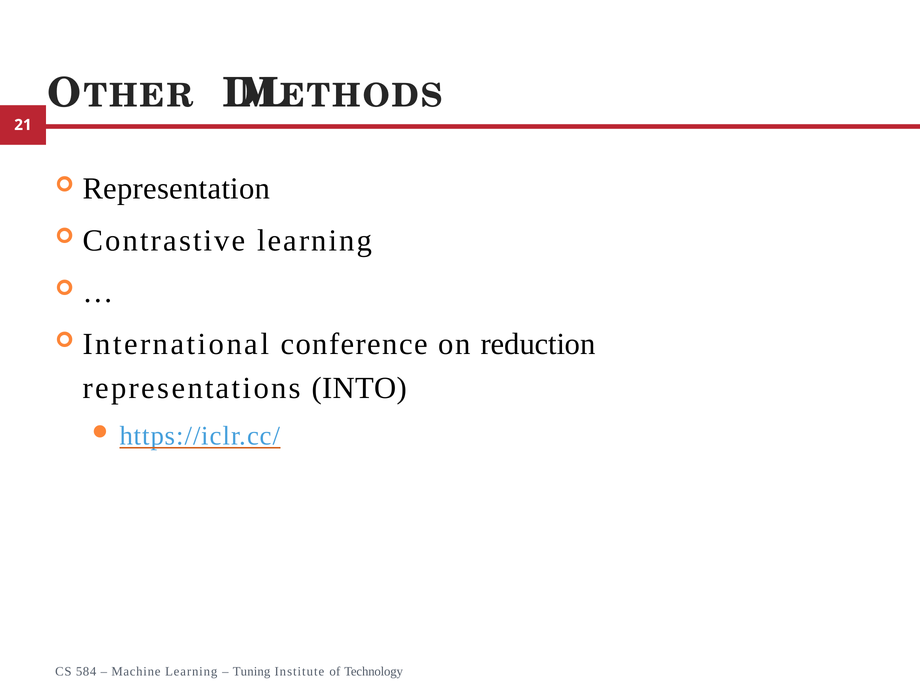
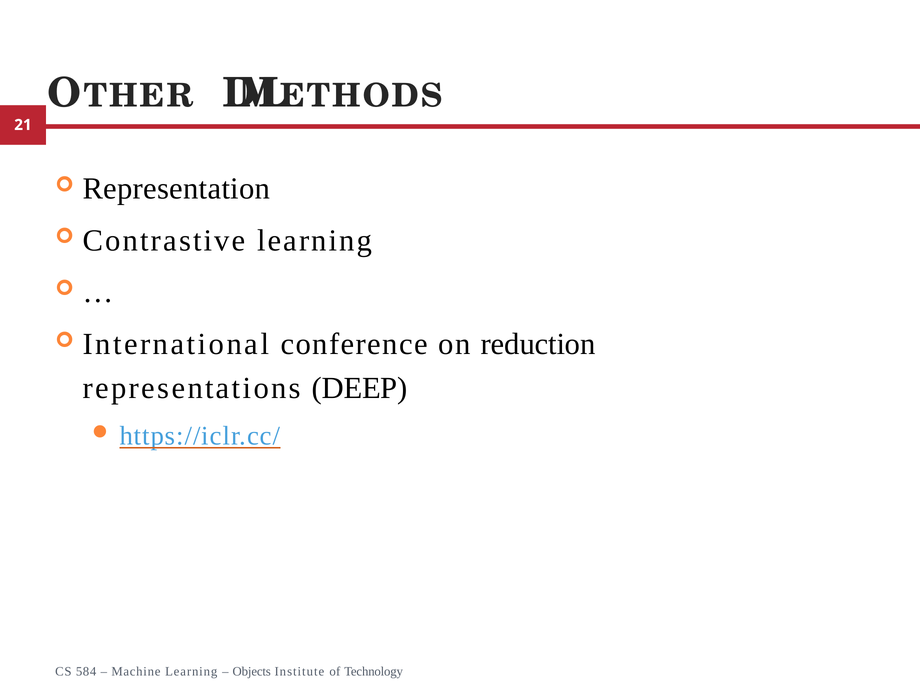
INTO: INTO -> DEEP (360, 388)
Tuning: Tuning -> Objects (252, 671)
